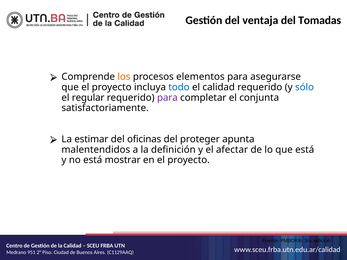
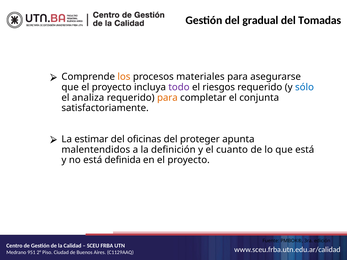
ventaja: ventaja -> gradual (260, 20)
elementos: elementos -> materiales (200, 77)
todo colour: blue -> purple (179, 87)
el calidad: calidad -> riesgos (219, 87)
regular: regular -> analiza (88, 98)
para colour: purple -> orange (167, 98)
afectar: afectar -> cuanto (232, 150)
mostrar: mostrar -> definida (123, 160)
